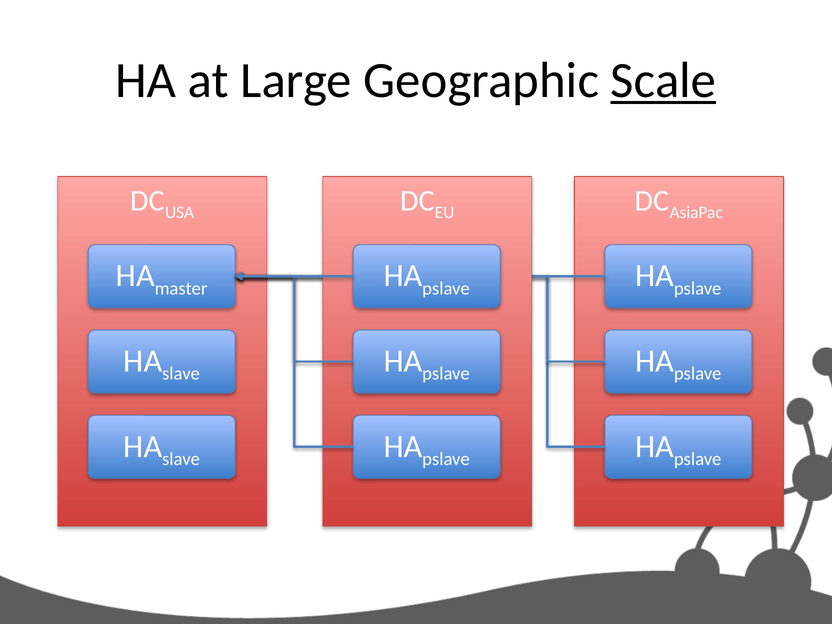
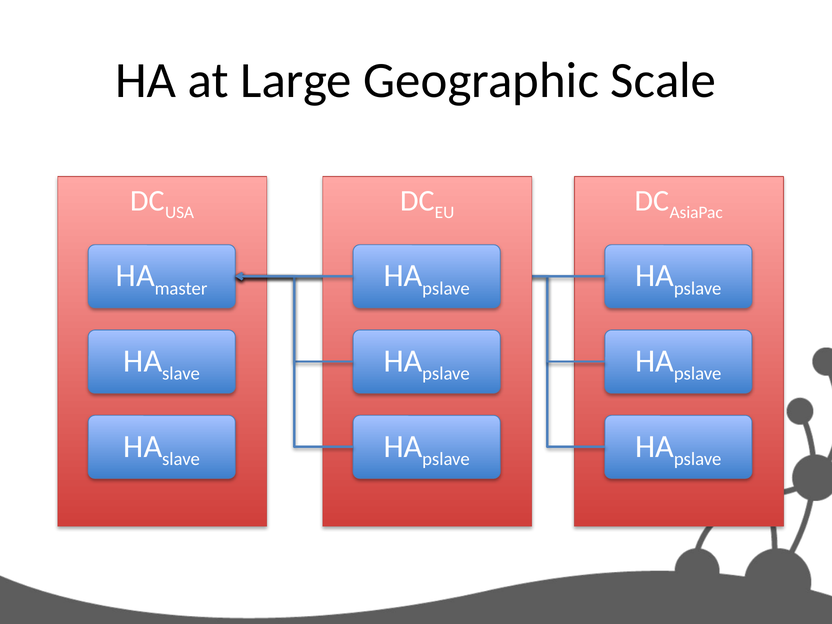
Scale underline: present -> none (663, 81)
